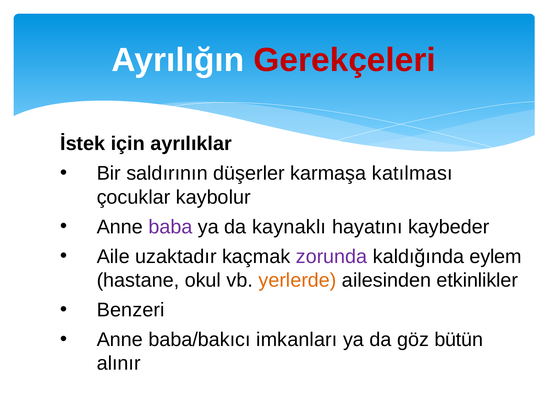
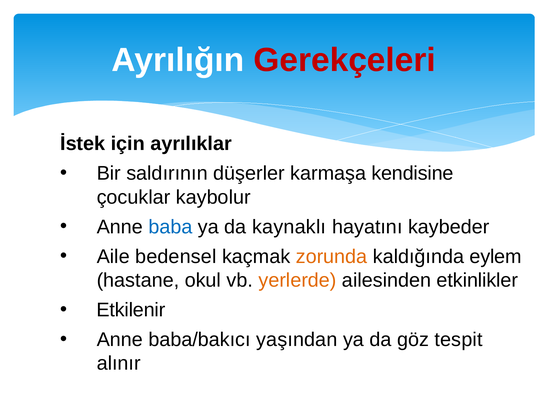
katılması: katılması -> kendisine (412, 173)
baba colour: purple -> blue (170, 227)
uzaktadır: uzaktadır -> bedensel (176, 257)
zorunda colour: purple -> orange (332, 257)
Benzeri: Benzeri -> Etkilenir (131, 310)
imkanları: imkanları -> yaşından (297, 340)
bütün: bütün -> tespit (459, 340)
